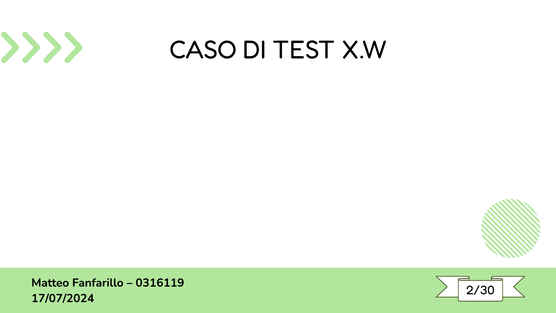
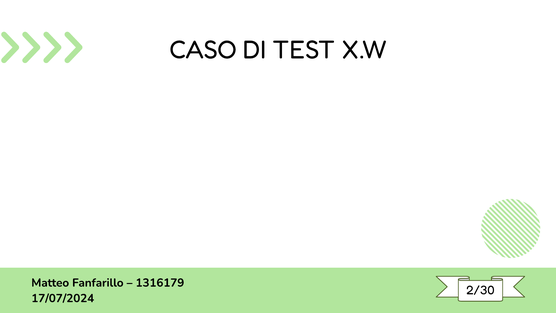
0316119: 0316119 -> 1316179 (160, 283)
